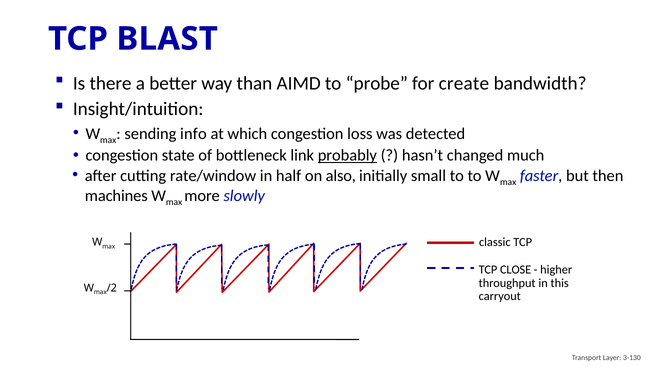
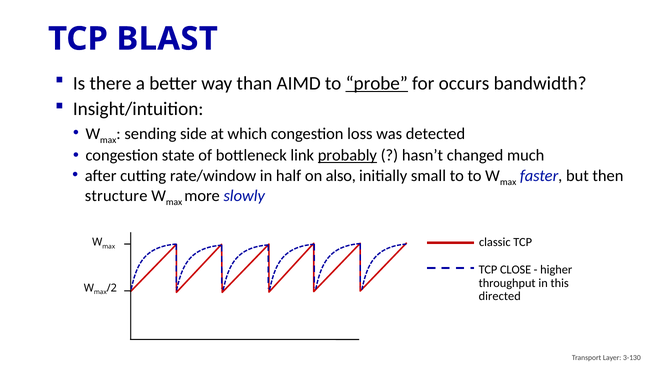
probe underline: none -> present (377, 83)
create: create -> occurs (464, 83)
info: info -> side (194, 134)
machines: machines -> structure (116, 196)
carryout: carryout -> directed (500, 296)
